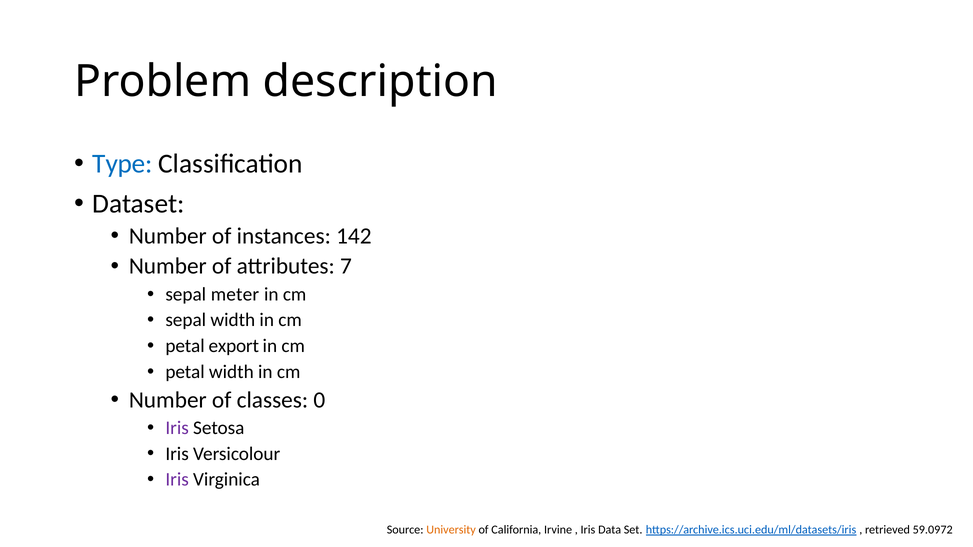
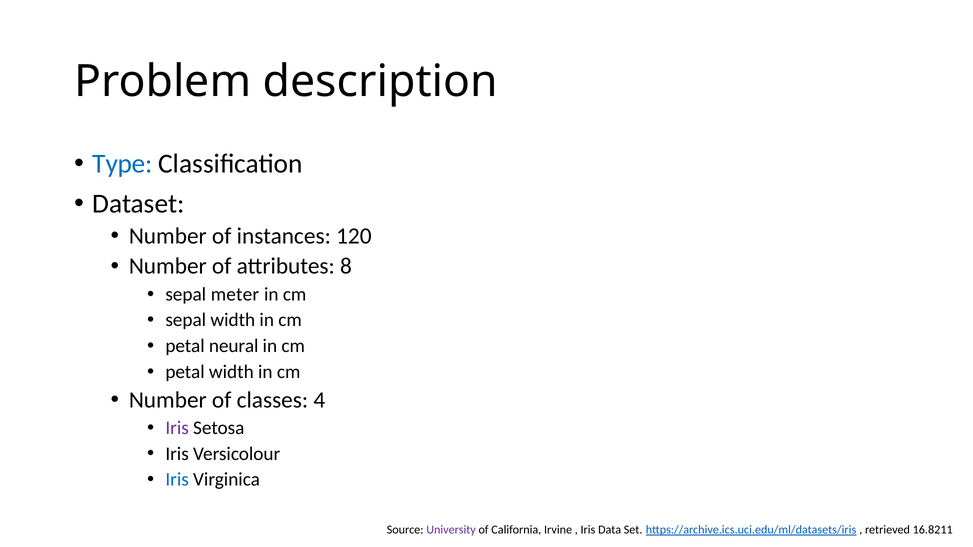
142: 142 -> 120 (354, 236)
7: 7 -> 8 (346, 266)
export: export -> neural (234, 346)
0: 0 -> 4 (319, 400)
Iris colour: purple -> blue (177, 480)
University colour: orange -> purple (451, 530)
59.0972: 59.0972 -> 16.8211 (933, 530)
